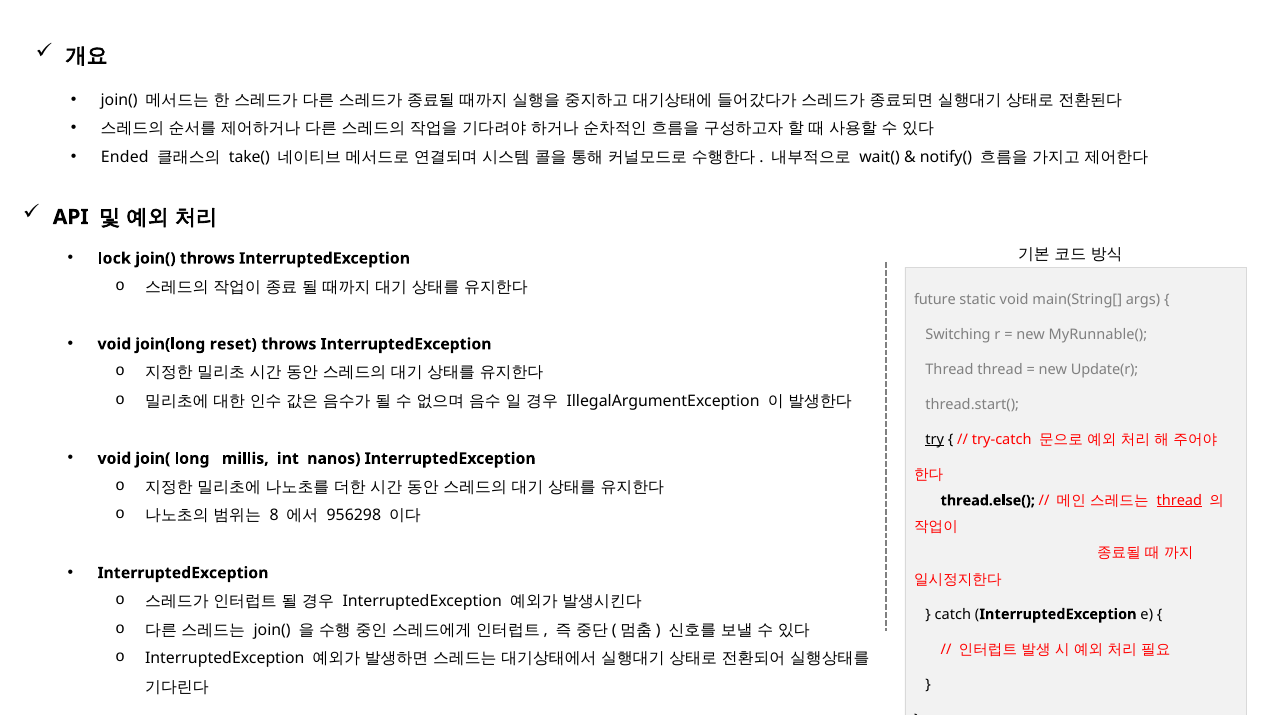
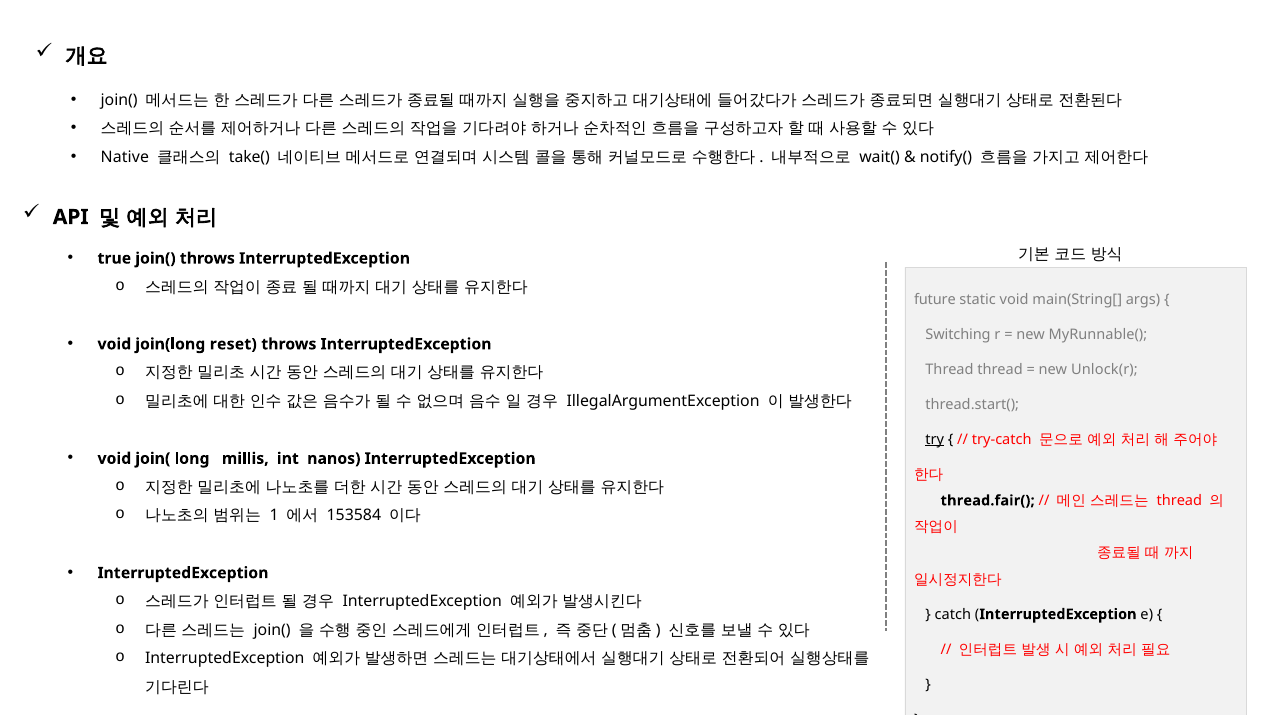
Ended: Ended -> Native (125, 157)
lock: lock -> true (114, 258)
Update(r: Update(r -> Unlock(r (1104, 369)
thread.else(: thread.else( -> thread.fair( (988, 501)
thread underline: present -> none (1179, 501)
8: 8 -> 1 (274, 516)
956298: 956298 -> 153584 (354, 516)
